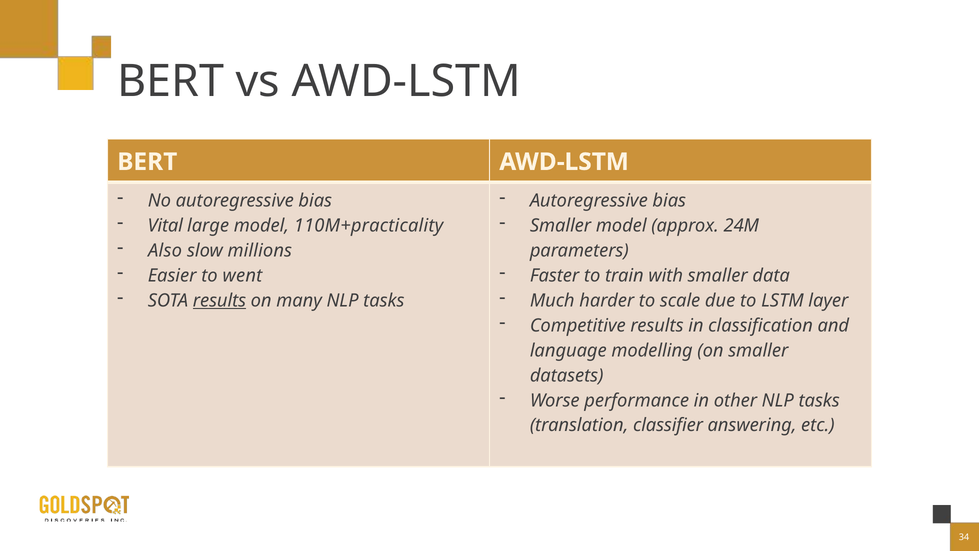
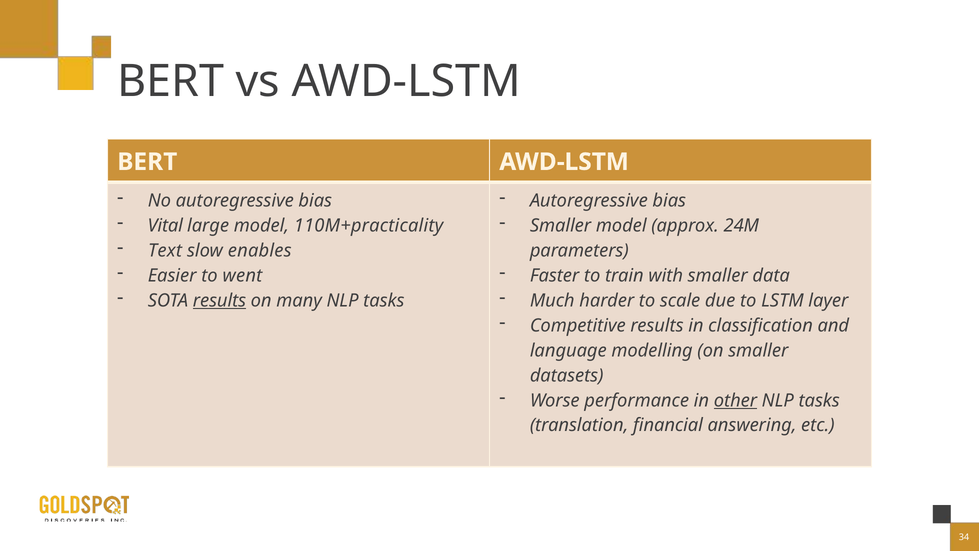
Also: Also -> Text (165, 250)
millions: millions -> enables (260, 250)
other underline: none -> present (735, 400)
classifier: classifier -> financial (668, 425)
